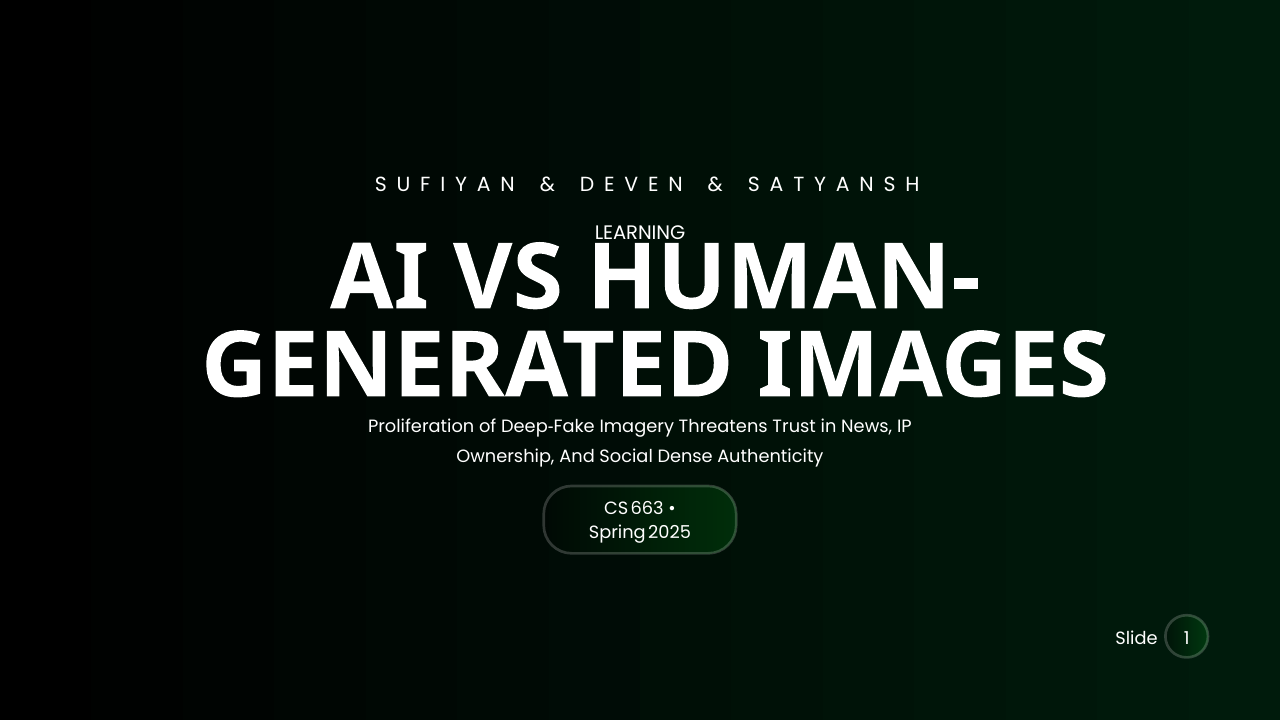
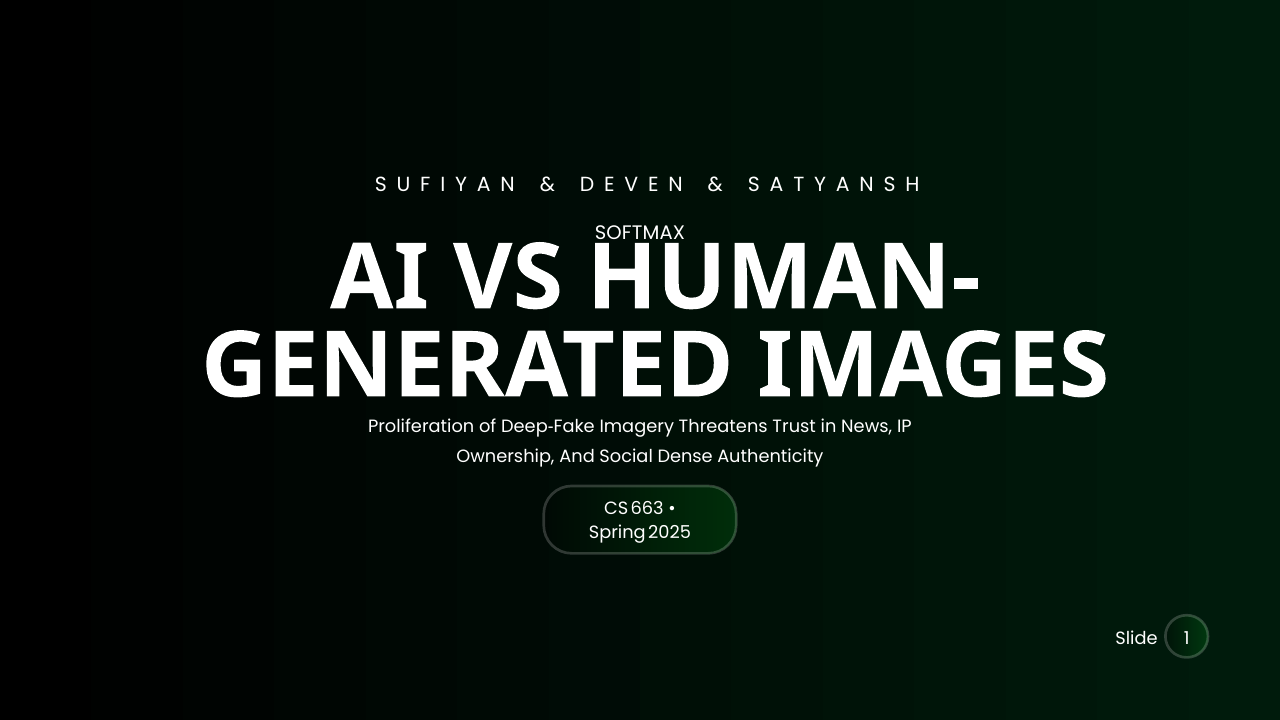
LEARNING: LEARNING -> SOFTMAX (640, 233)
